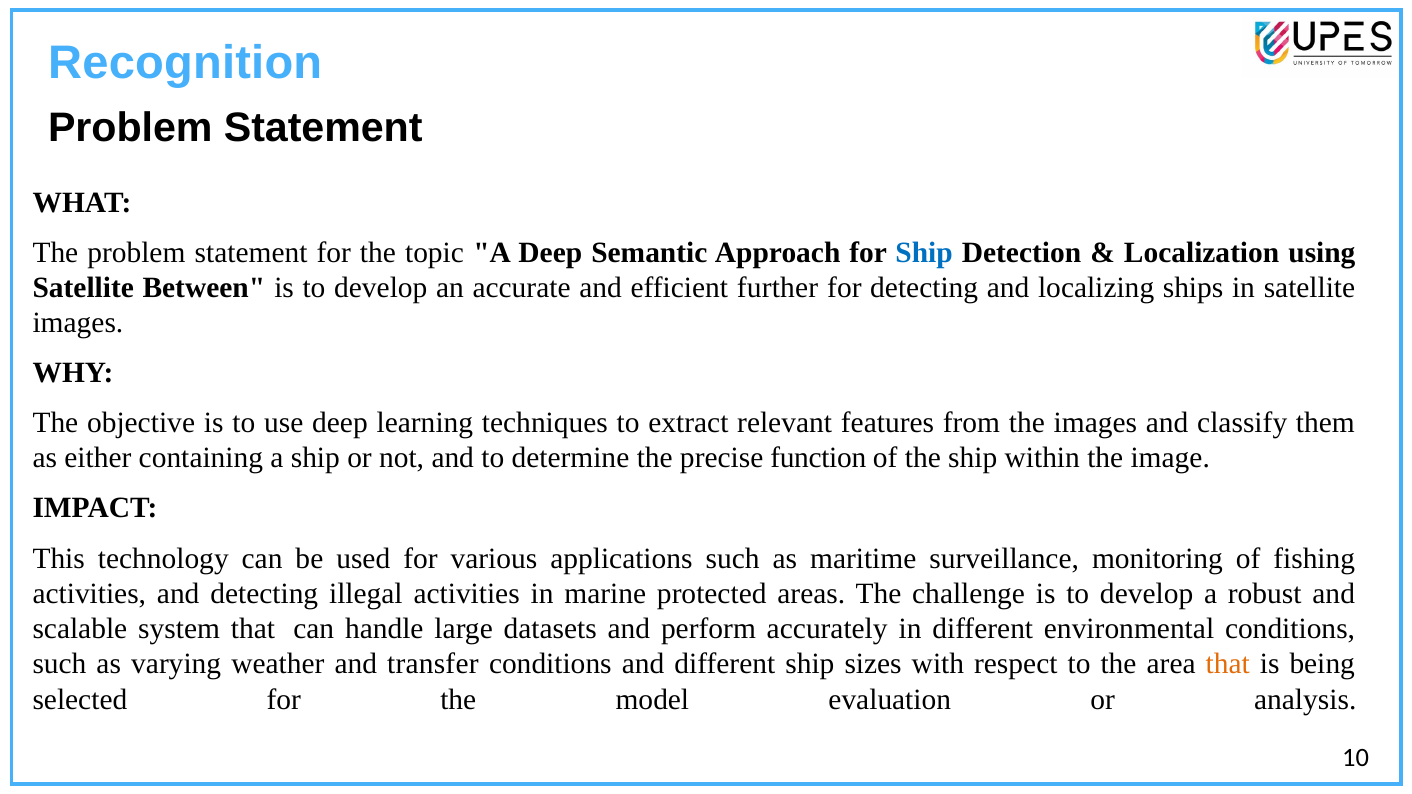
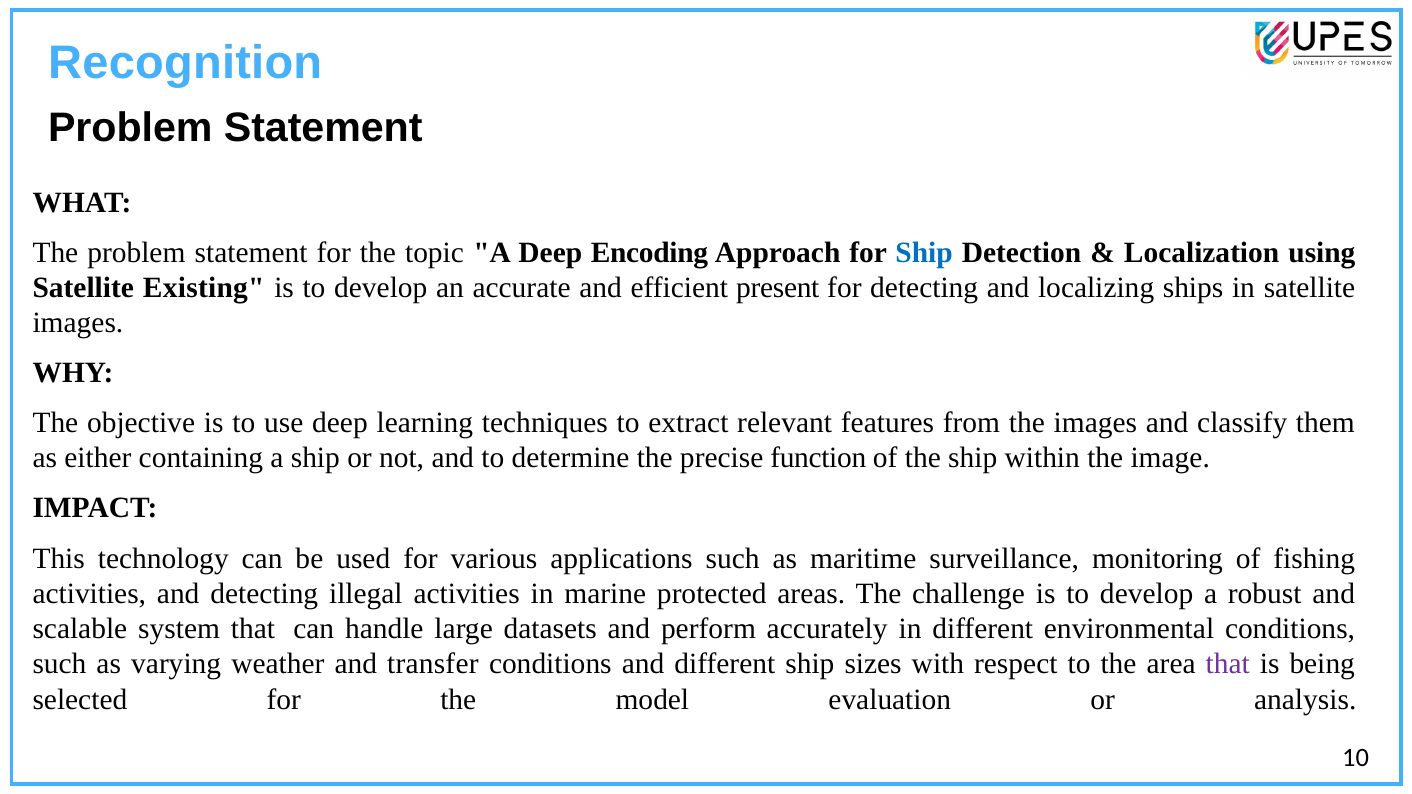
Semantic: Semantic -> Encoding (649, 252)
Between: Between -> Existing (204, 288)
further: further -> present (778, 288)
that colour: orange -> purple (1228, 664)
